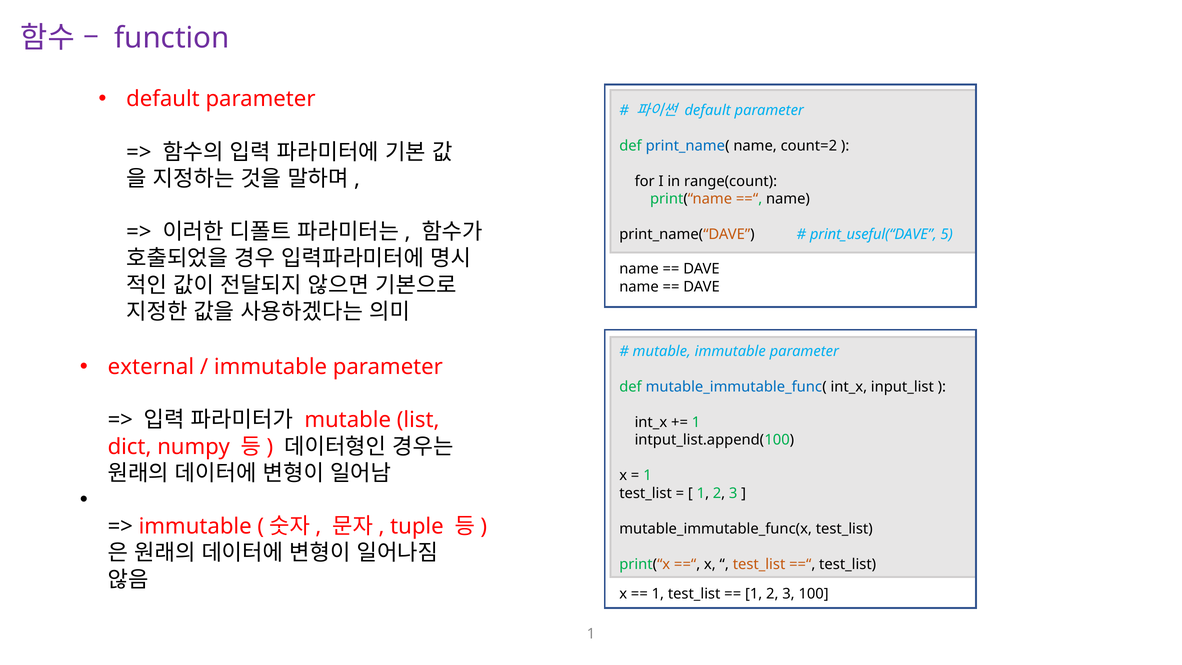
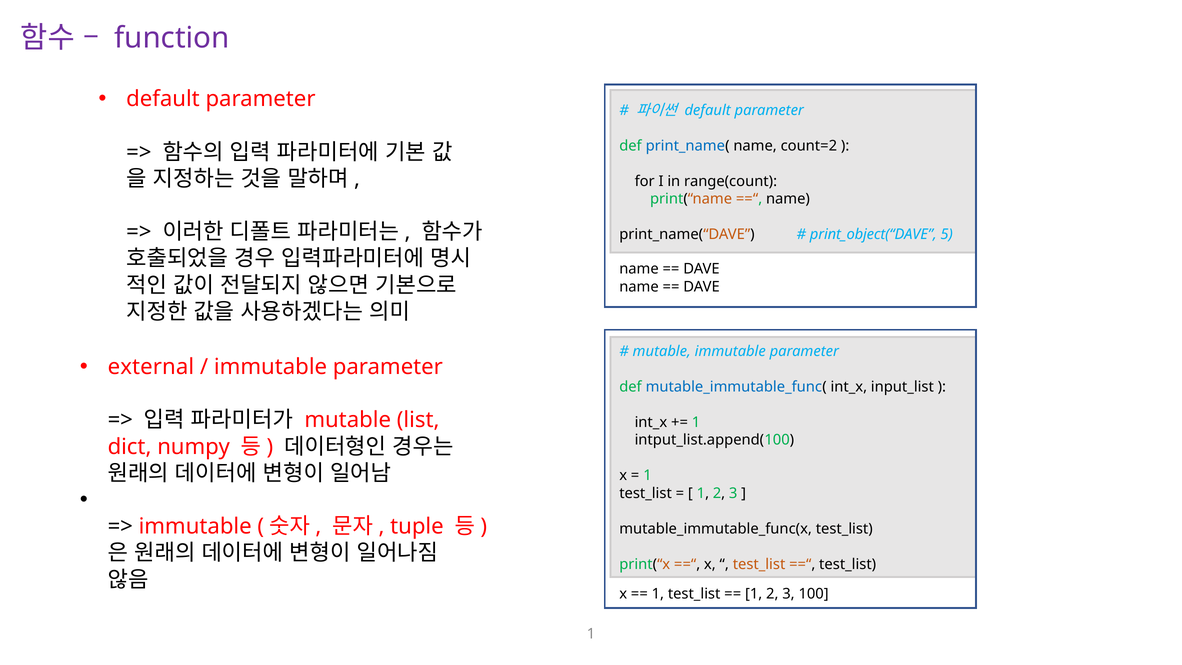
print_useful(“DAVE: print_useful(“DAVE -> print_object(“DAVE (873, 234)
